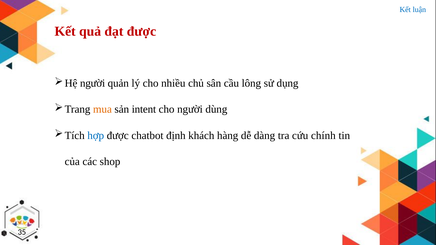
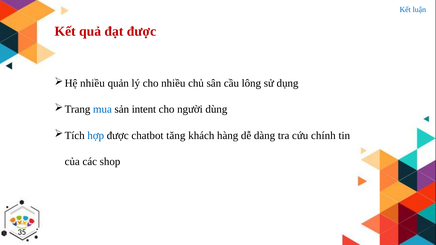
người: người -> nhiều (92, 83)
mua colour: orange -> blue (102, 109)
định: định -> tăng (176, 136)
